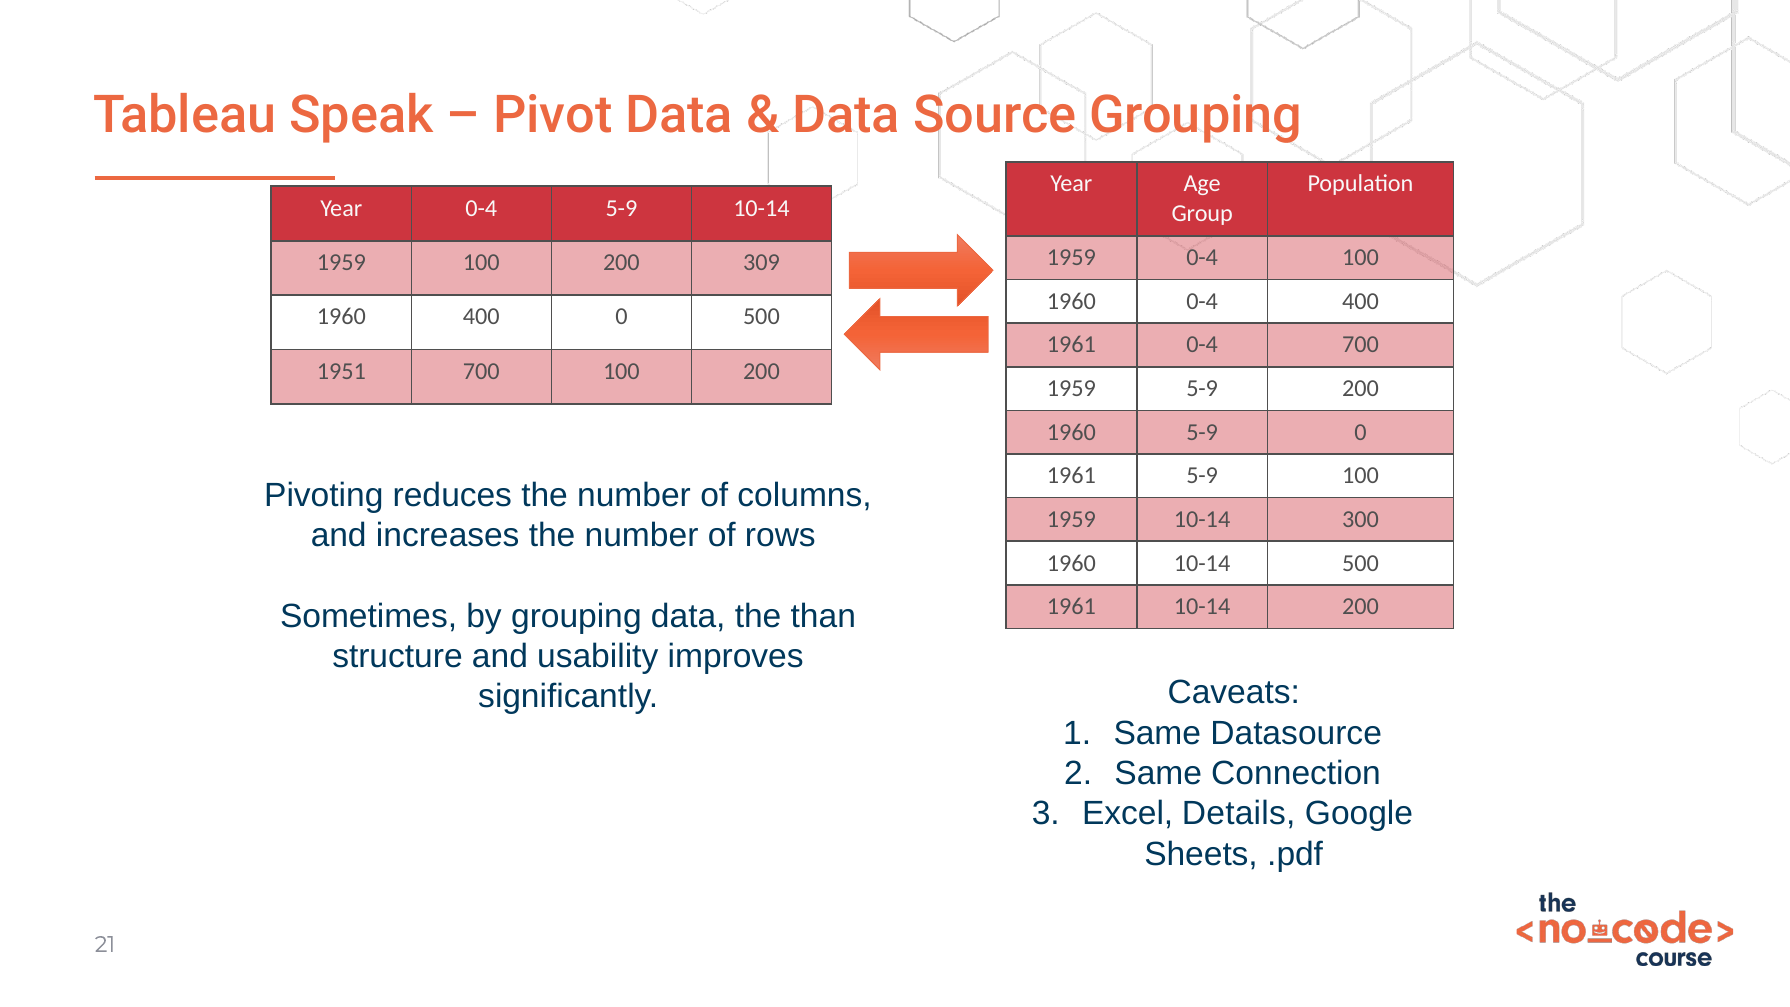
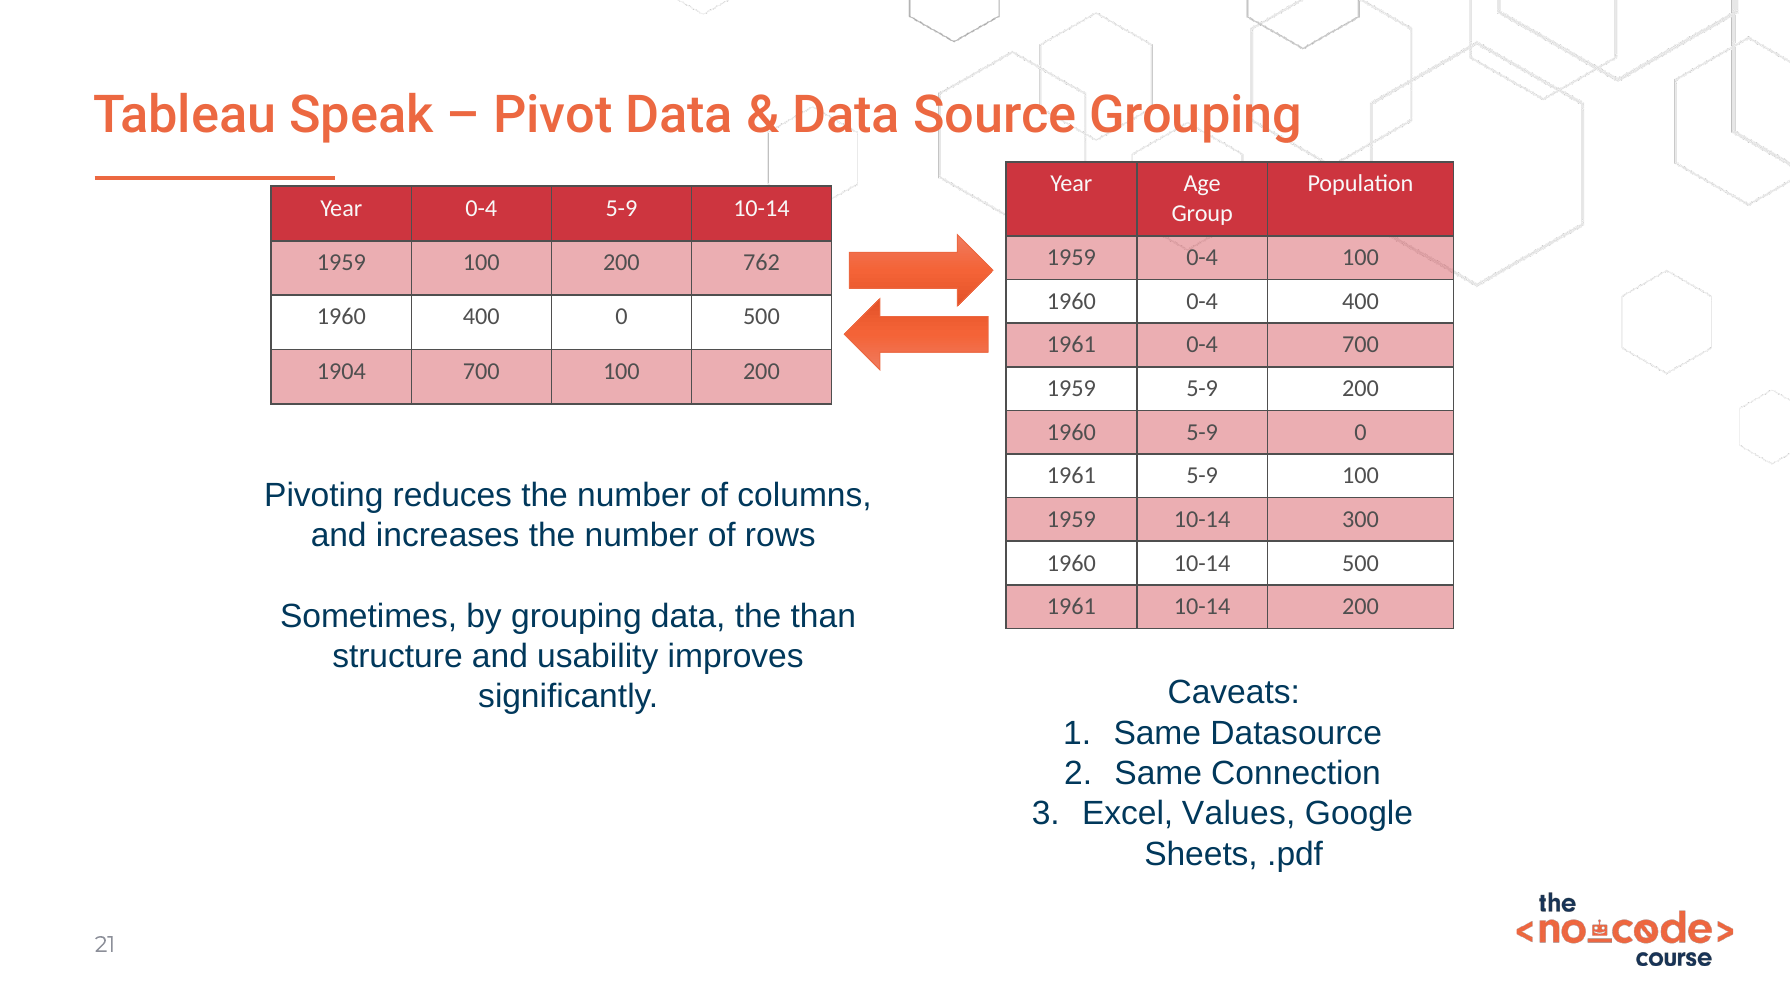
309: 309 -> 762 (761, 262)
1951: 1951 -> 1904 (341, 371)
Details: Details -> Values (1239, 814)
